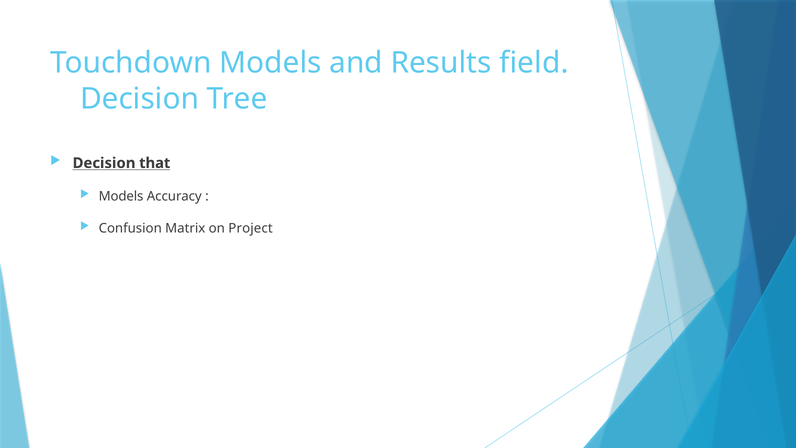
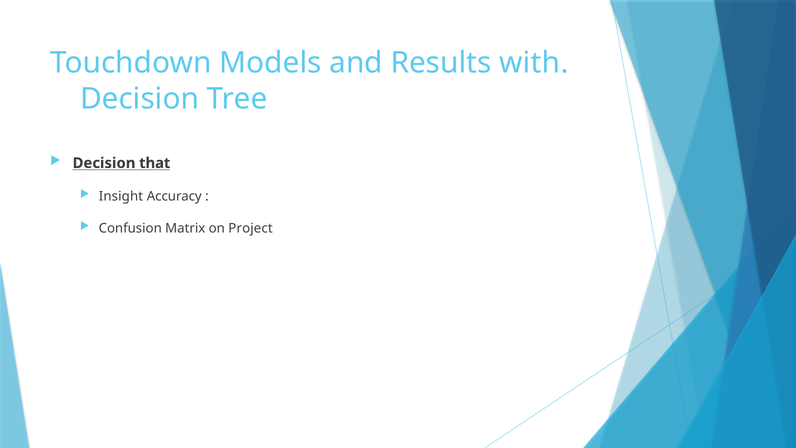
field: field -> with (534, 63)
Models: Models -> Insight (121, 196)
